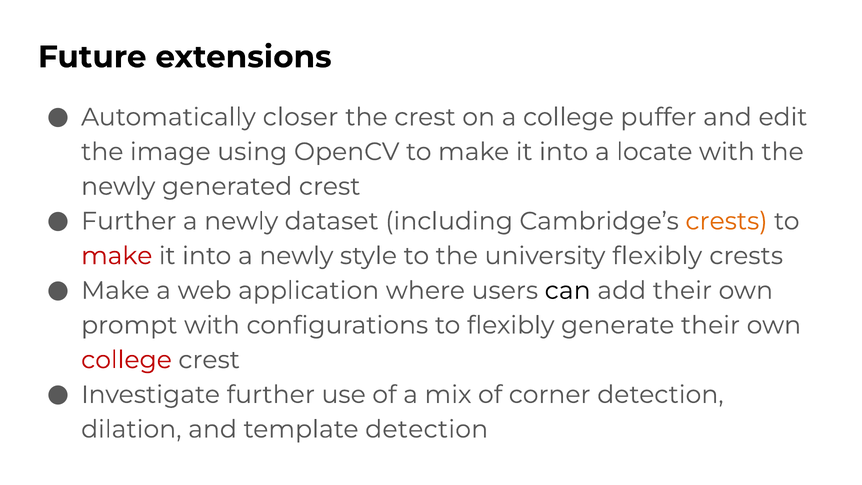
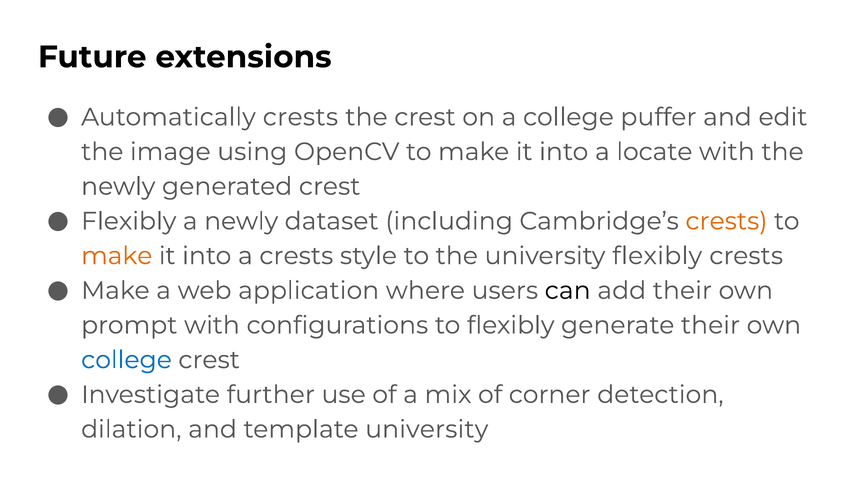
Automatically closer: closer -> crests (300, 117)
Further: Further -> Flexibly (129, 221)
make colour: red -> orange (117, 256)
into a newly: newly -> crests (296, 256)
college colour: red -> blue (126, 360)
template detection: detection -> university (427, 429)
